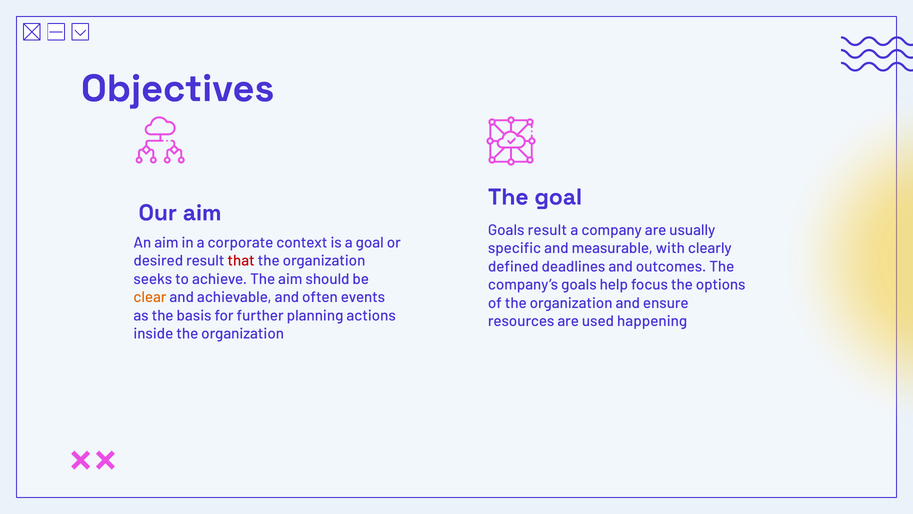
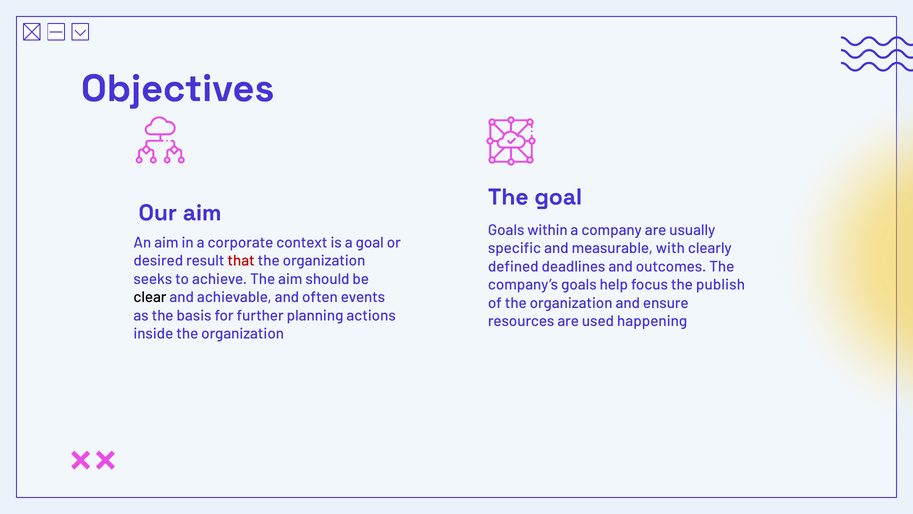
Goals result: result -> within (547, 230)
options: options -> publish (720, 285)
clear colour: orange -> black (150, 297)
